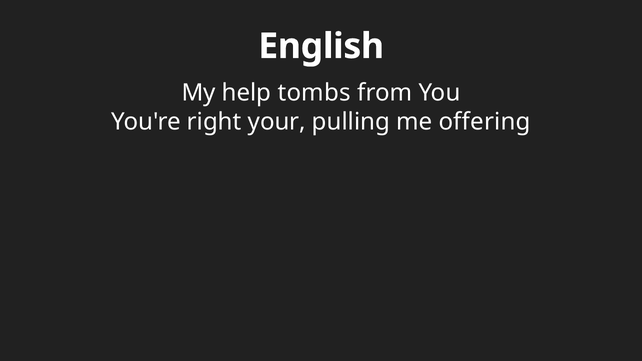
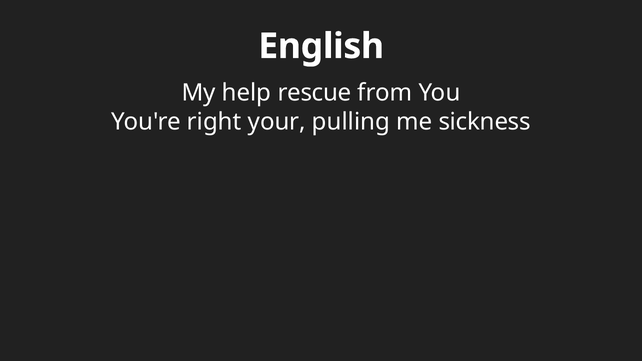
tombs: tombs -> rescue (315, 93)
offering: offering -> sickness (485, 122)
